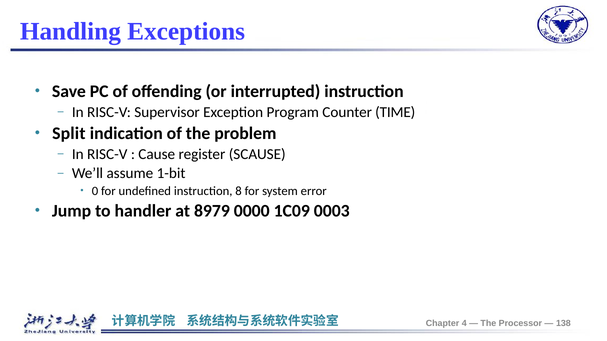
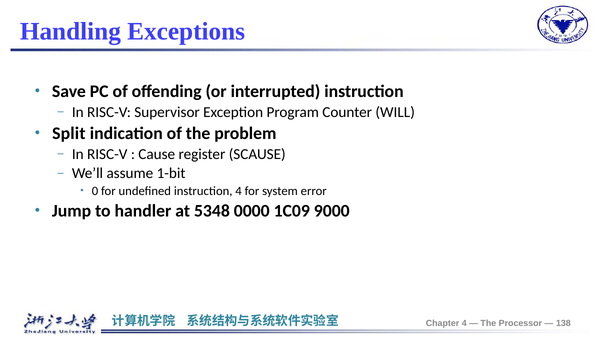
TIME: TIME -> WILL (395, 112)
instruction 8: 8 -> 4 (239, 191)
8979: 8979 -> 5348 (212, 211)
0003: 0003 -> 9000 (332, 211)
